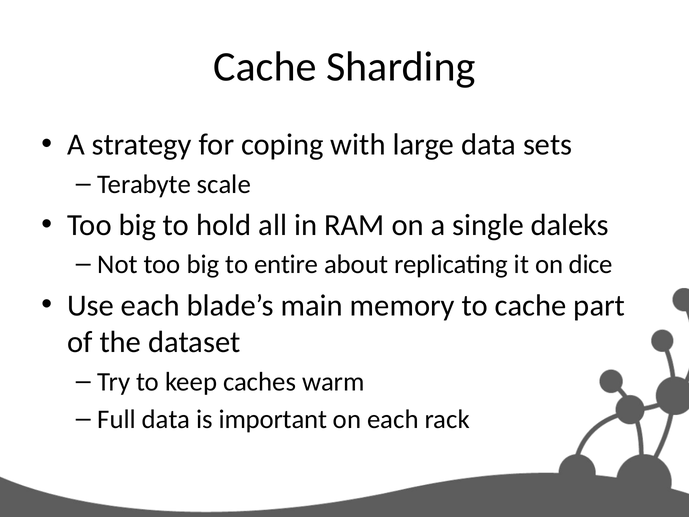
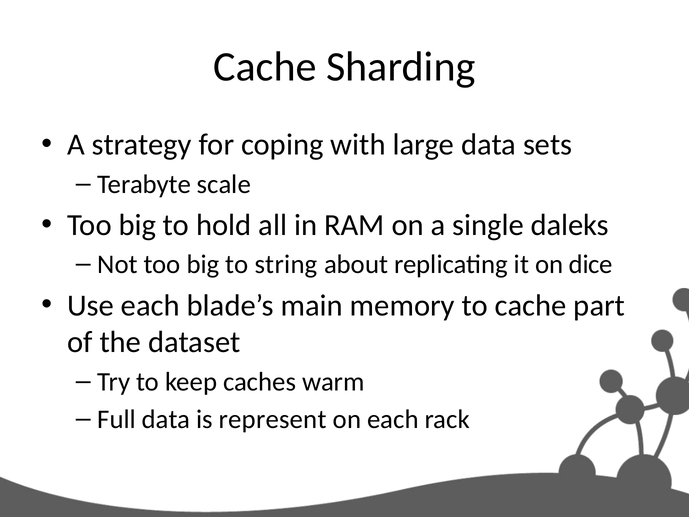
entire: entire -> string (286, 264)
important: important -> represent (273, 419)
